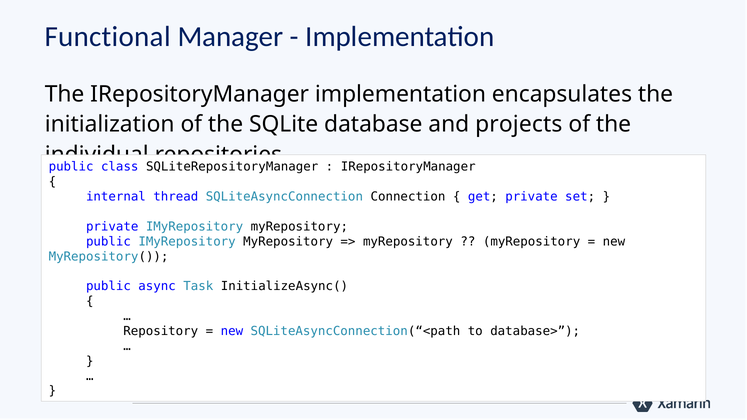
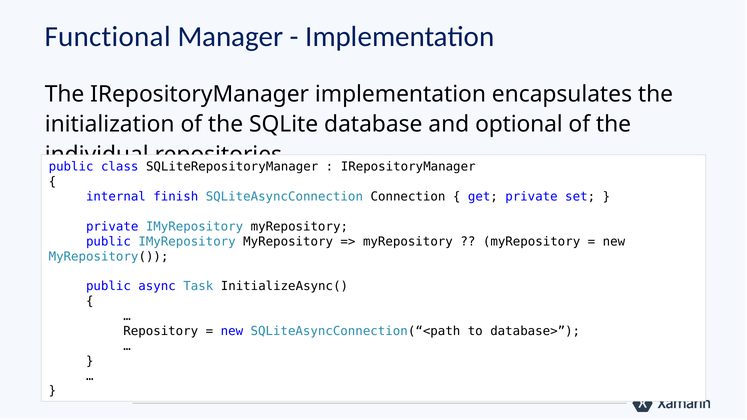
projects: projects -> optional (519, 125)
thread: thread -> finish (176, 197)
